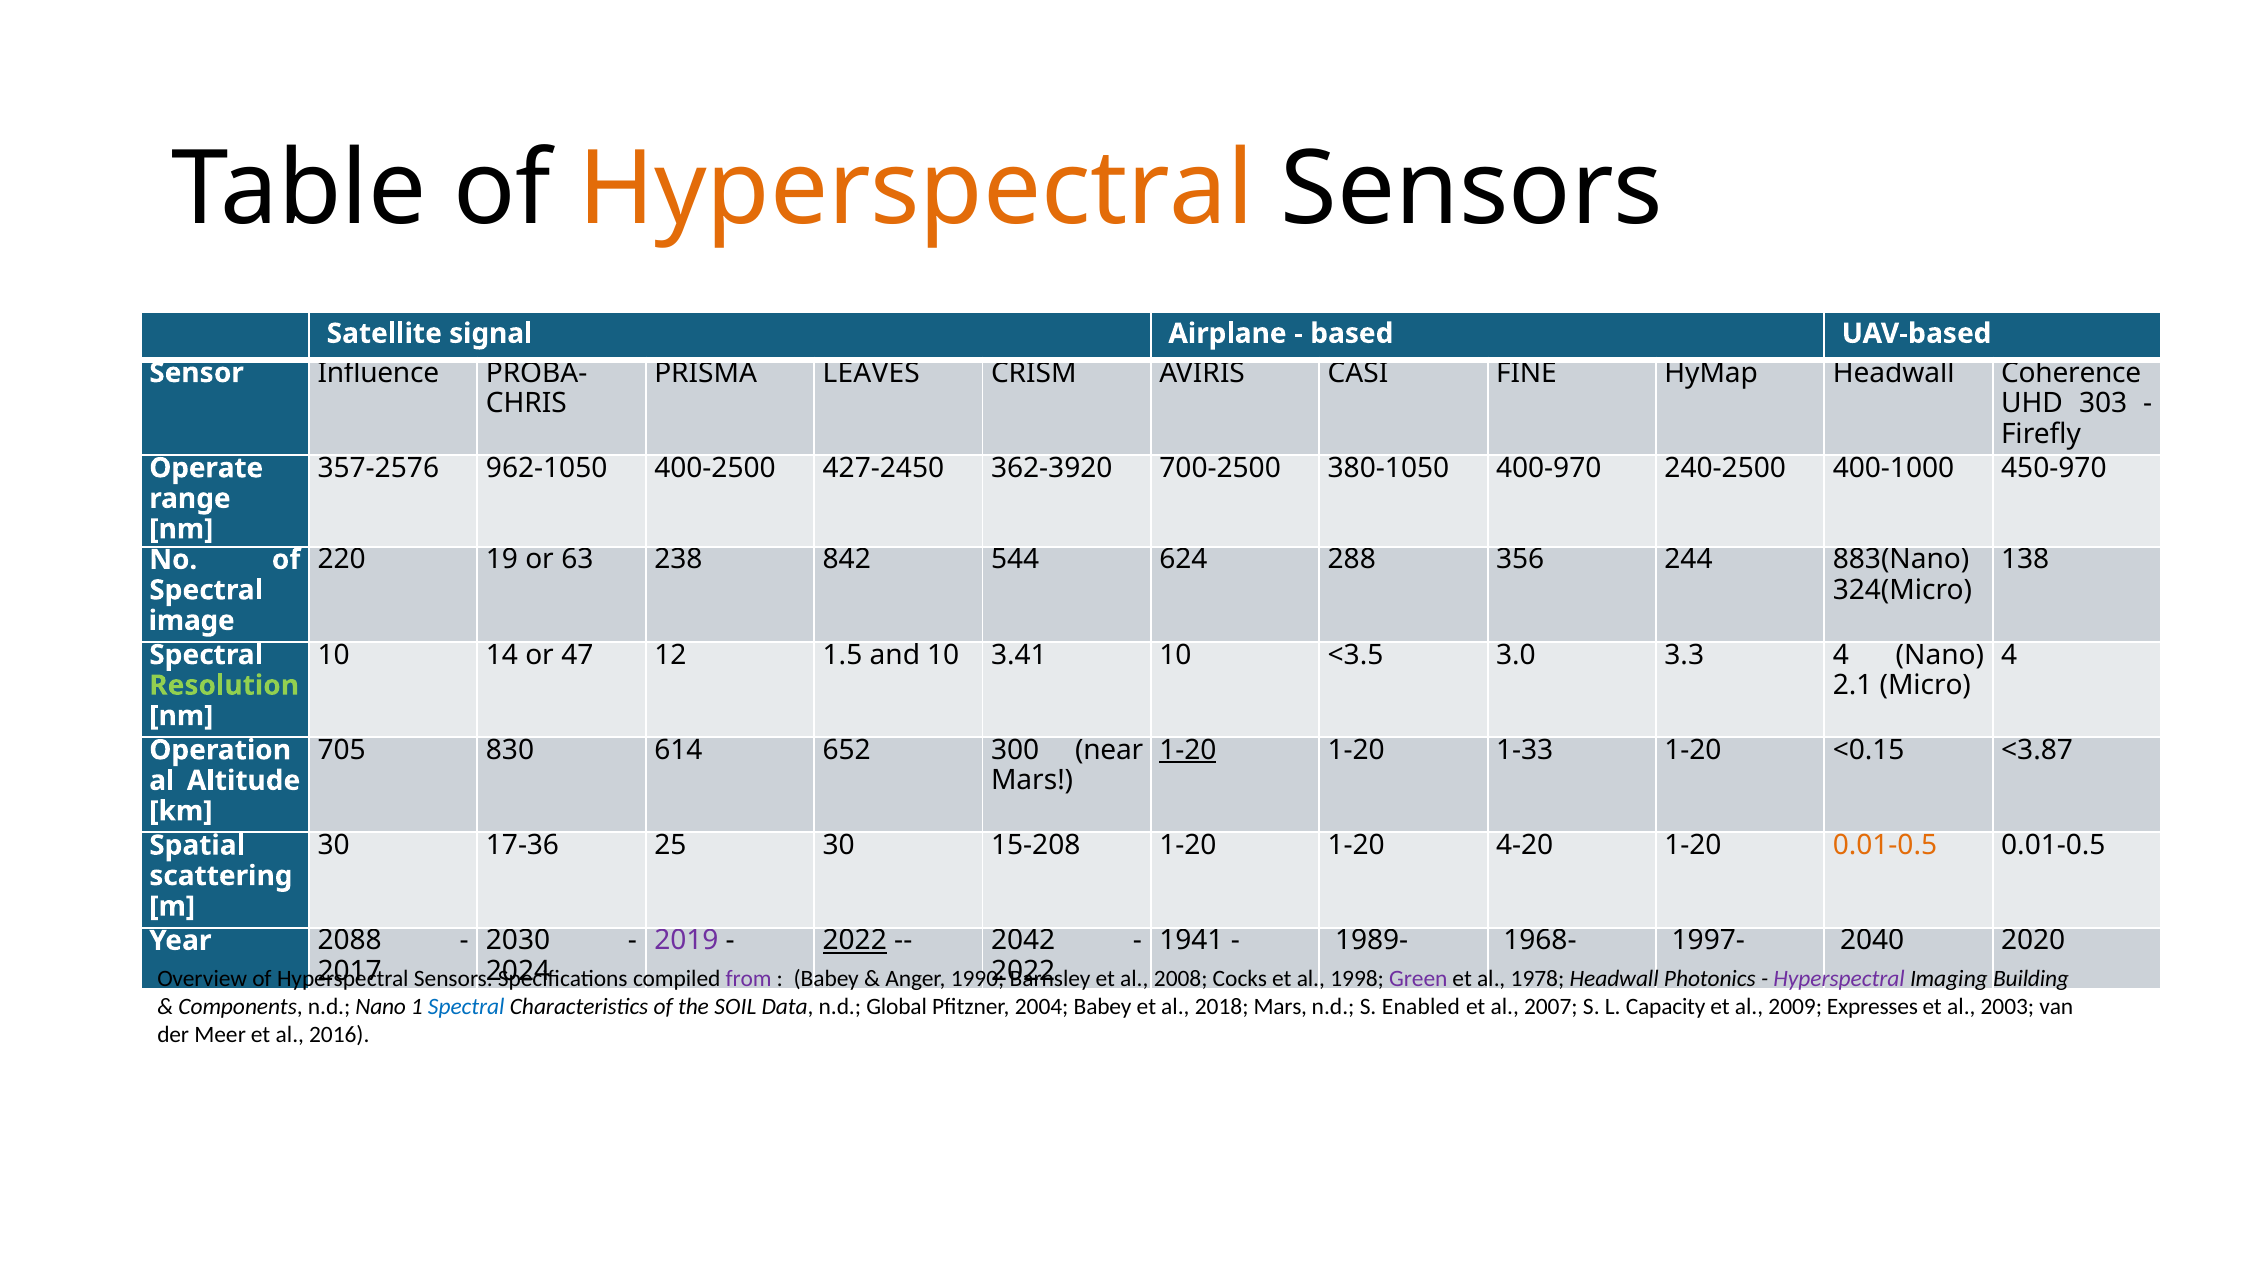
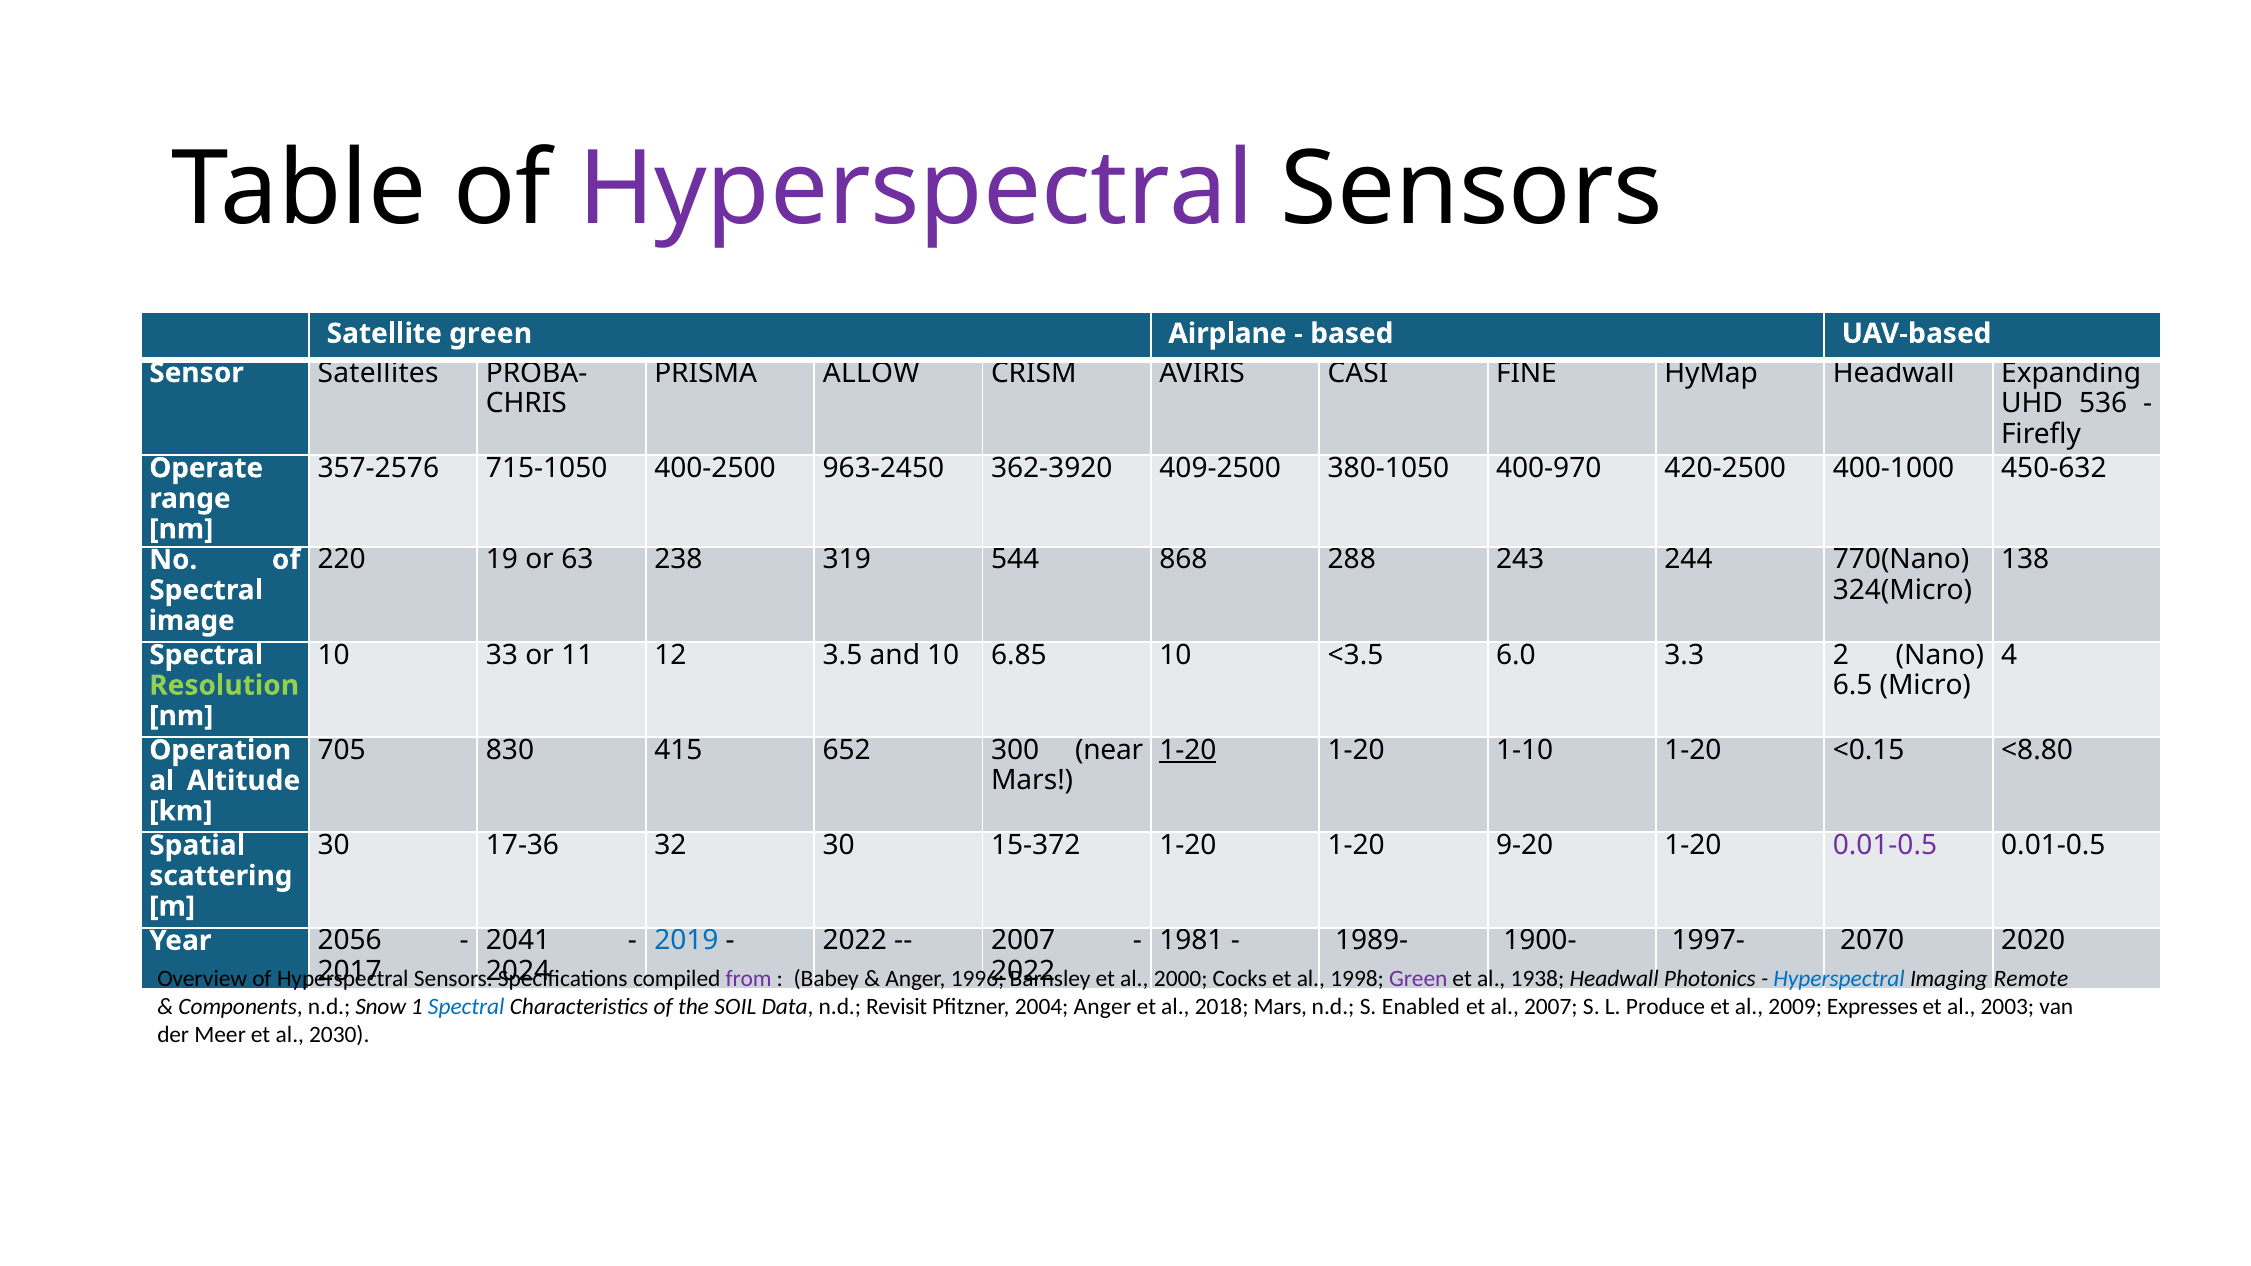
Hyperspectral colour: orange -> purple (916, 189)
Satellite signal: signal -> green (491, 334)
LEAVES: LEAVES -> ALLOW (871, 373)
Coherence: Coherence -> Expanding (2071, 373)
Influence: Influence -> Satellites (378, 373)
303: 303 -> 536 (2103, 403)
962-1050: 962-1050 -> 715-1050 (547, 468)
427-2450: 427-2450 -> 963-2450 (883, 468)
700-2500: 700-2500 -> 409-2500 (1220, 468)
240-2500: 240-2500 -> 420-2500 (1725, 468)
450-970: 450-970 -> 450-632 (2054, 468)
842: 842 -> 319 (847, 560)
624: 624 -> 868 (1183, 560)
356: 356 -> 243 (1520, 560)
883(Nano: 883(Nano -> 770(Nano (1901, 560)
14: 14 -> 33 (502, 655)
47: 47 -> 11 (577, 655)
1.5: 1.5 -> 3.5 (842, 655)
3.41: 3.41 -> 6.85 (1019, 655)
3.0: 3.0 -> 6.0 (1516, 655)
3.3 4: 4 -> 2 (1841, 655)
2.1: 2.1 -> 6.5 (1853, 685)
614: 614 -> 415 (678, 750)
1-33: 1-33 -> 1-10 (1525, 750)
<3.87: <3.87 -> <8.80 (2037, 750)
25: 25 -> 32 (670, 845)
15-208: 15-208 -> 15-372 (1036, 845)
4-20: 4-20 -> 9-20 (1525, 845)
0.01-0.5 colour: orange -> purple (1885, 845)
2030: 2030 -> 2041 (518, 941)
2019 colour: purple -> blue (686, 941)
2022 underline: present -> none (855, 941)
2042: 2042 -> 2007 (1023, 941)
1941: 1941 -> 1981 (1191, 941)
1968-: 1968- -> 1900- (1540, 941)
2040: 2040 -> 2070 (1872, 941)
2088: 2088 -> 2056 (350, 941)
1990: 1990 -> 1996 (978, 978)
2008: 2008 -> 2000 (1181, 978)
1978: 1978 -> 1938 (1538, 978)
Hyperspectral colour: purple -> blue (1839, 978)
Building: Building -> Remote (2031, 978)
n.d Nano: Nano -> Snow (381, 1007)
Global: Global -> Revisit (897, 1007)
2004 Babey: Babey -> Anger (1102, 1007)
Capacity: Capacity -> Produce (1666, 1007)
2016: 2016 -> 2030 (339, 1035)
